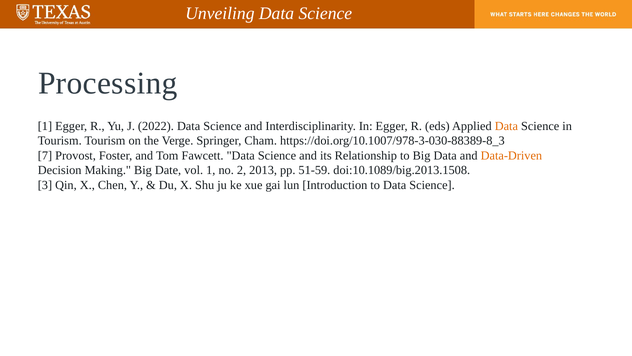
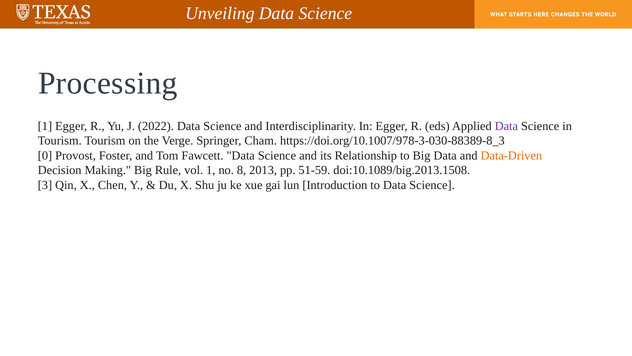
Data colour: orange -> purple (506, 126)
7: 7 -> 0 (45, 155)
Date: Date -> Rule (168, 170)
2: 2 -> 8 (242, 170)
